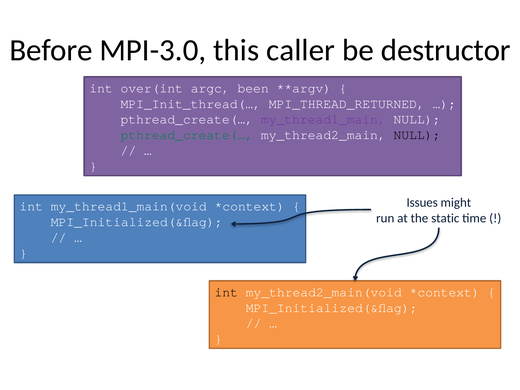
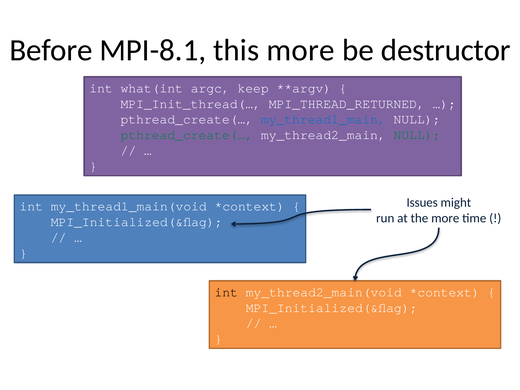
MPI-3.0: MPI-3.0 -> MPI-8.1 (153, 50)
this caller: caller -> more (301, 50)
over(int: over(int -> what(int (152, 88)
been: been -> keep (253, 88)
my_thread1_main colour: purple -> blue (323, 119)
NULL colour: black -> green (417, 135)
the static: static -> more (445, 218)
